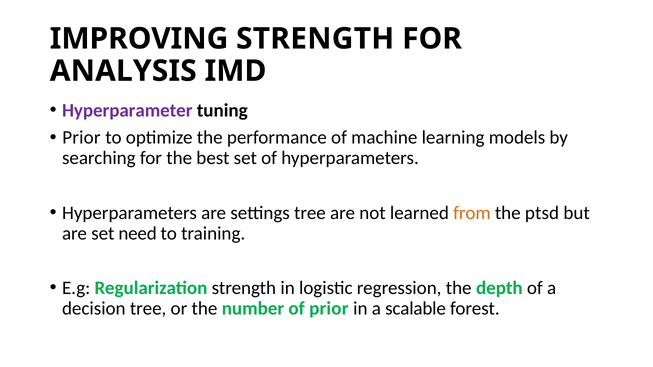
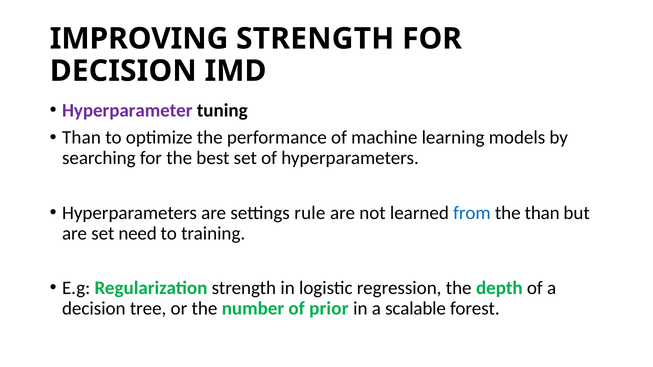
ANALYSIS: ANALYSIS -> DECISION (123, 71)
Prior: Prior -> Than (81, 138)
settings tree: tree -> rule (310, 213)
from colour: orange -> blue (472, 213)
the ptsd: ptsd -> than (542, 213)
